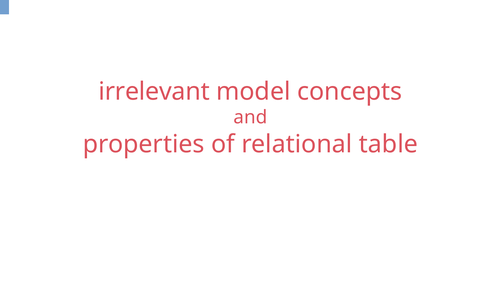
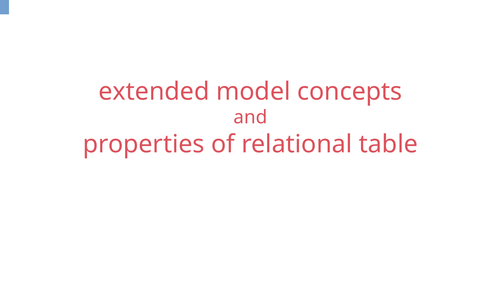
irrelevant: irrelevant -> extended (154, 91)
